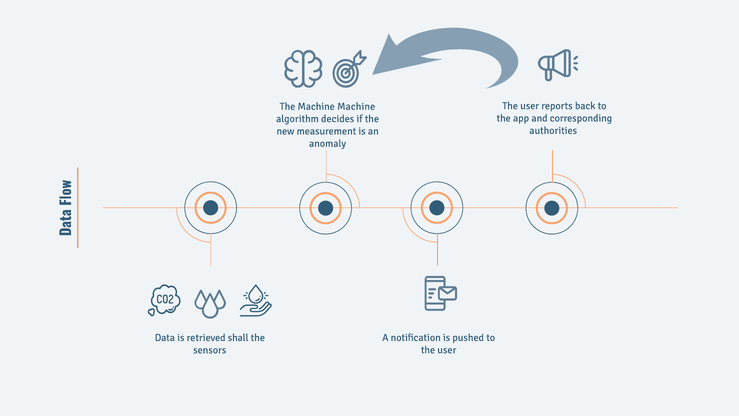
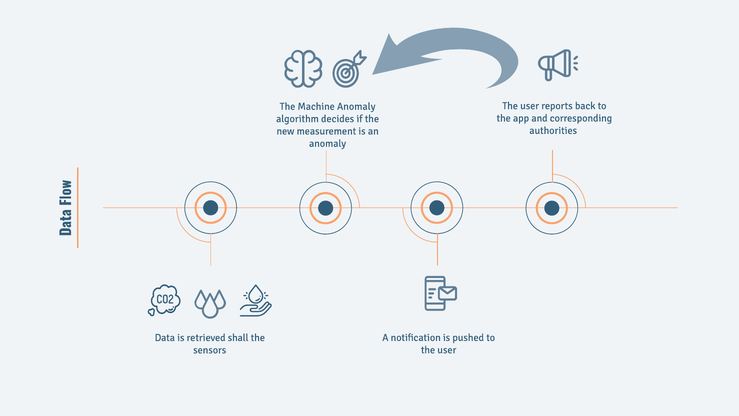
Machine Machine: Machine -> Anomaly (356, 106)
